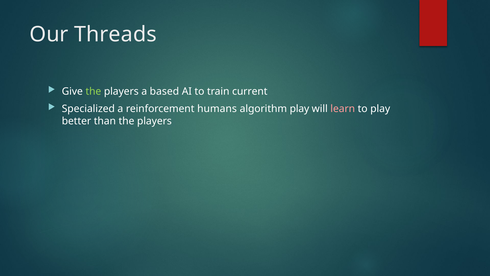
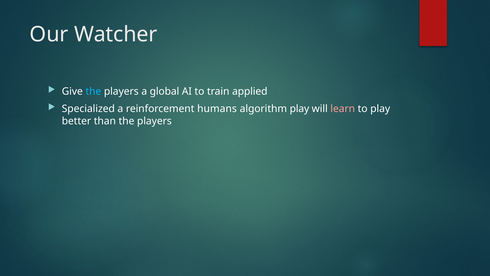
Threads: Threads -> Watcher (116, 34)
the colour: light green -> light blue (93, 91)
based: based -> global (165, 91)
current: current -> applied (250, 91)
